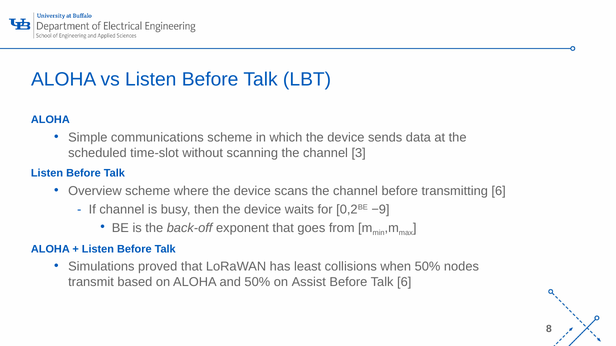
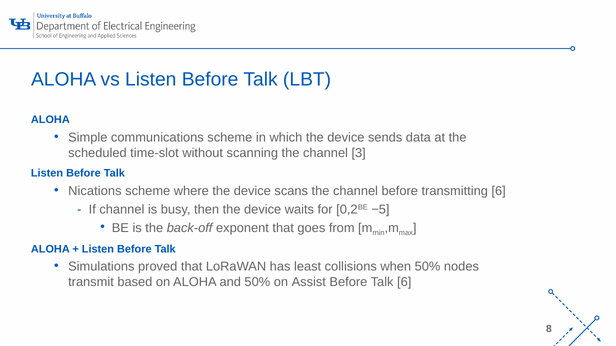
Overview: Overview -> Nications (95, 191)
−9: −9 -> −5 (380, 210)
